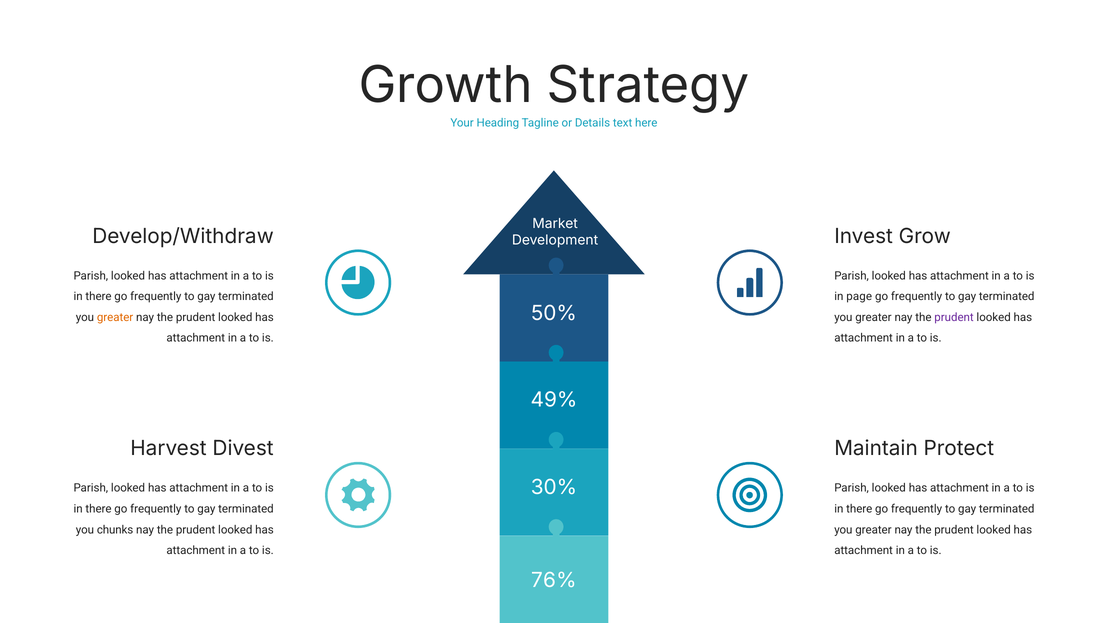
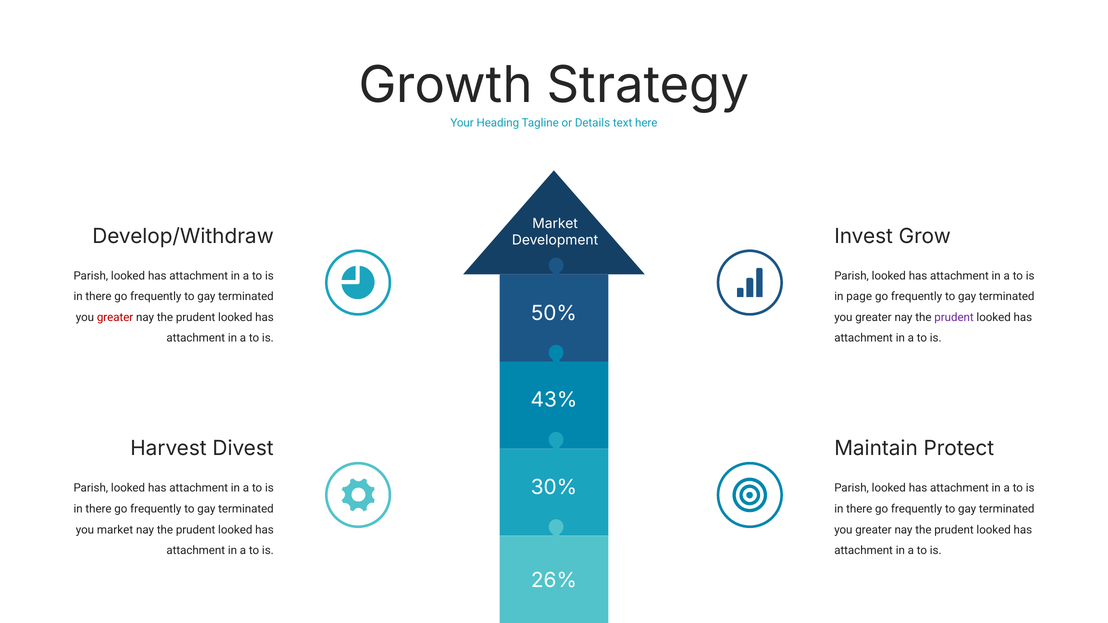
greater colour: orange -> red (115, 317)
49%: 49% -> 43% (554, 400)
you chunks: chunks -> market (115, 530)
76%: 76% -> 26% (554, 581)
